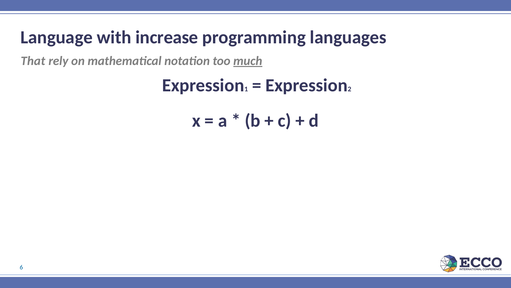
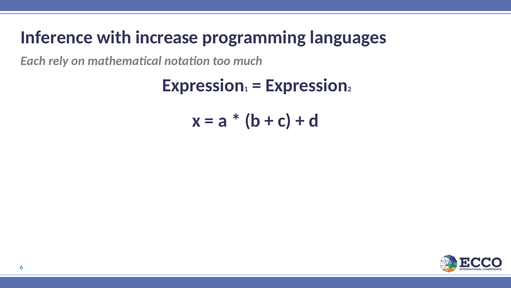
Language: Language -> Inference (57, 37)
That: That -> Each (33, 61)
much underline: present -> none (248, 61)
